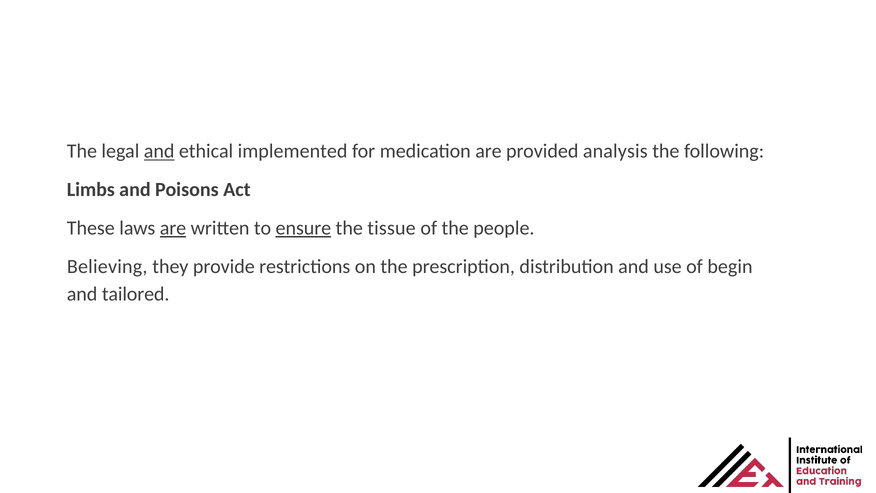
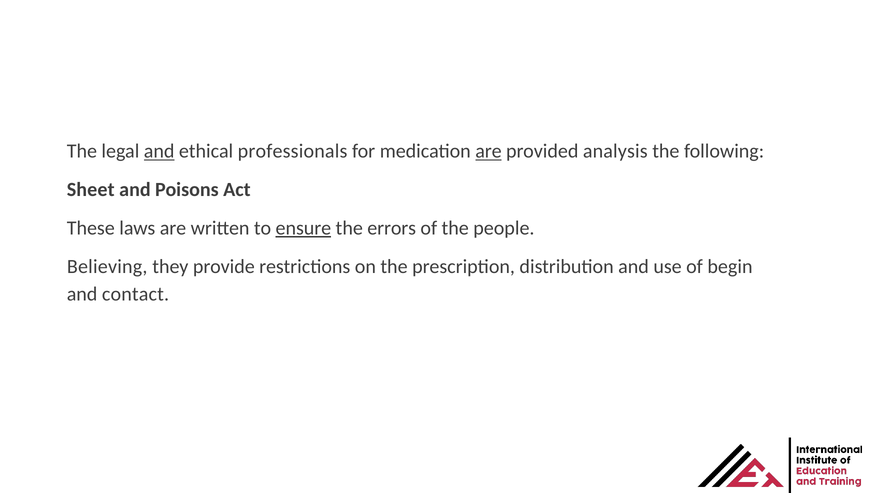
implemented: implemented -> professionals (293, 151)
are underline: none -> present (489, 151)
Limbs: Limbs -> Sheet (91, 190)
are underline: present -> none (173, 228)
tissue: tissue -> errors (392, 228)
tailored: tailored -> contact (136, 294)
